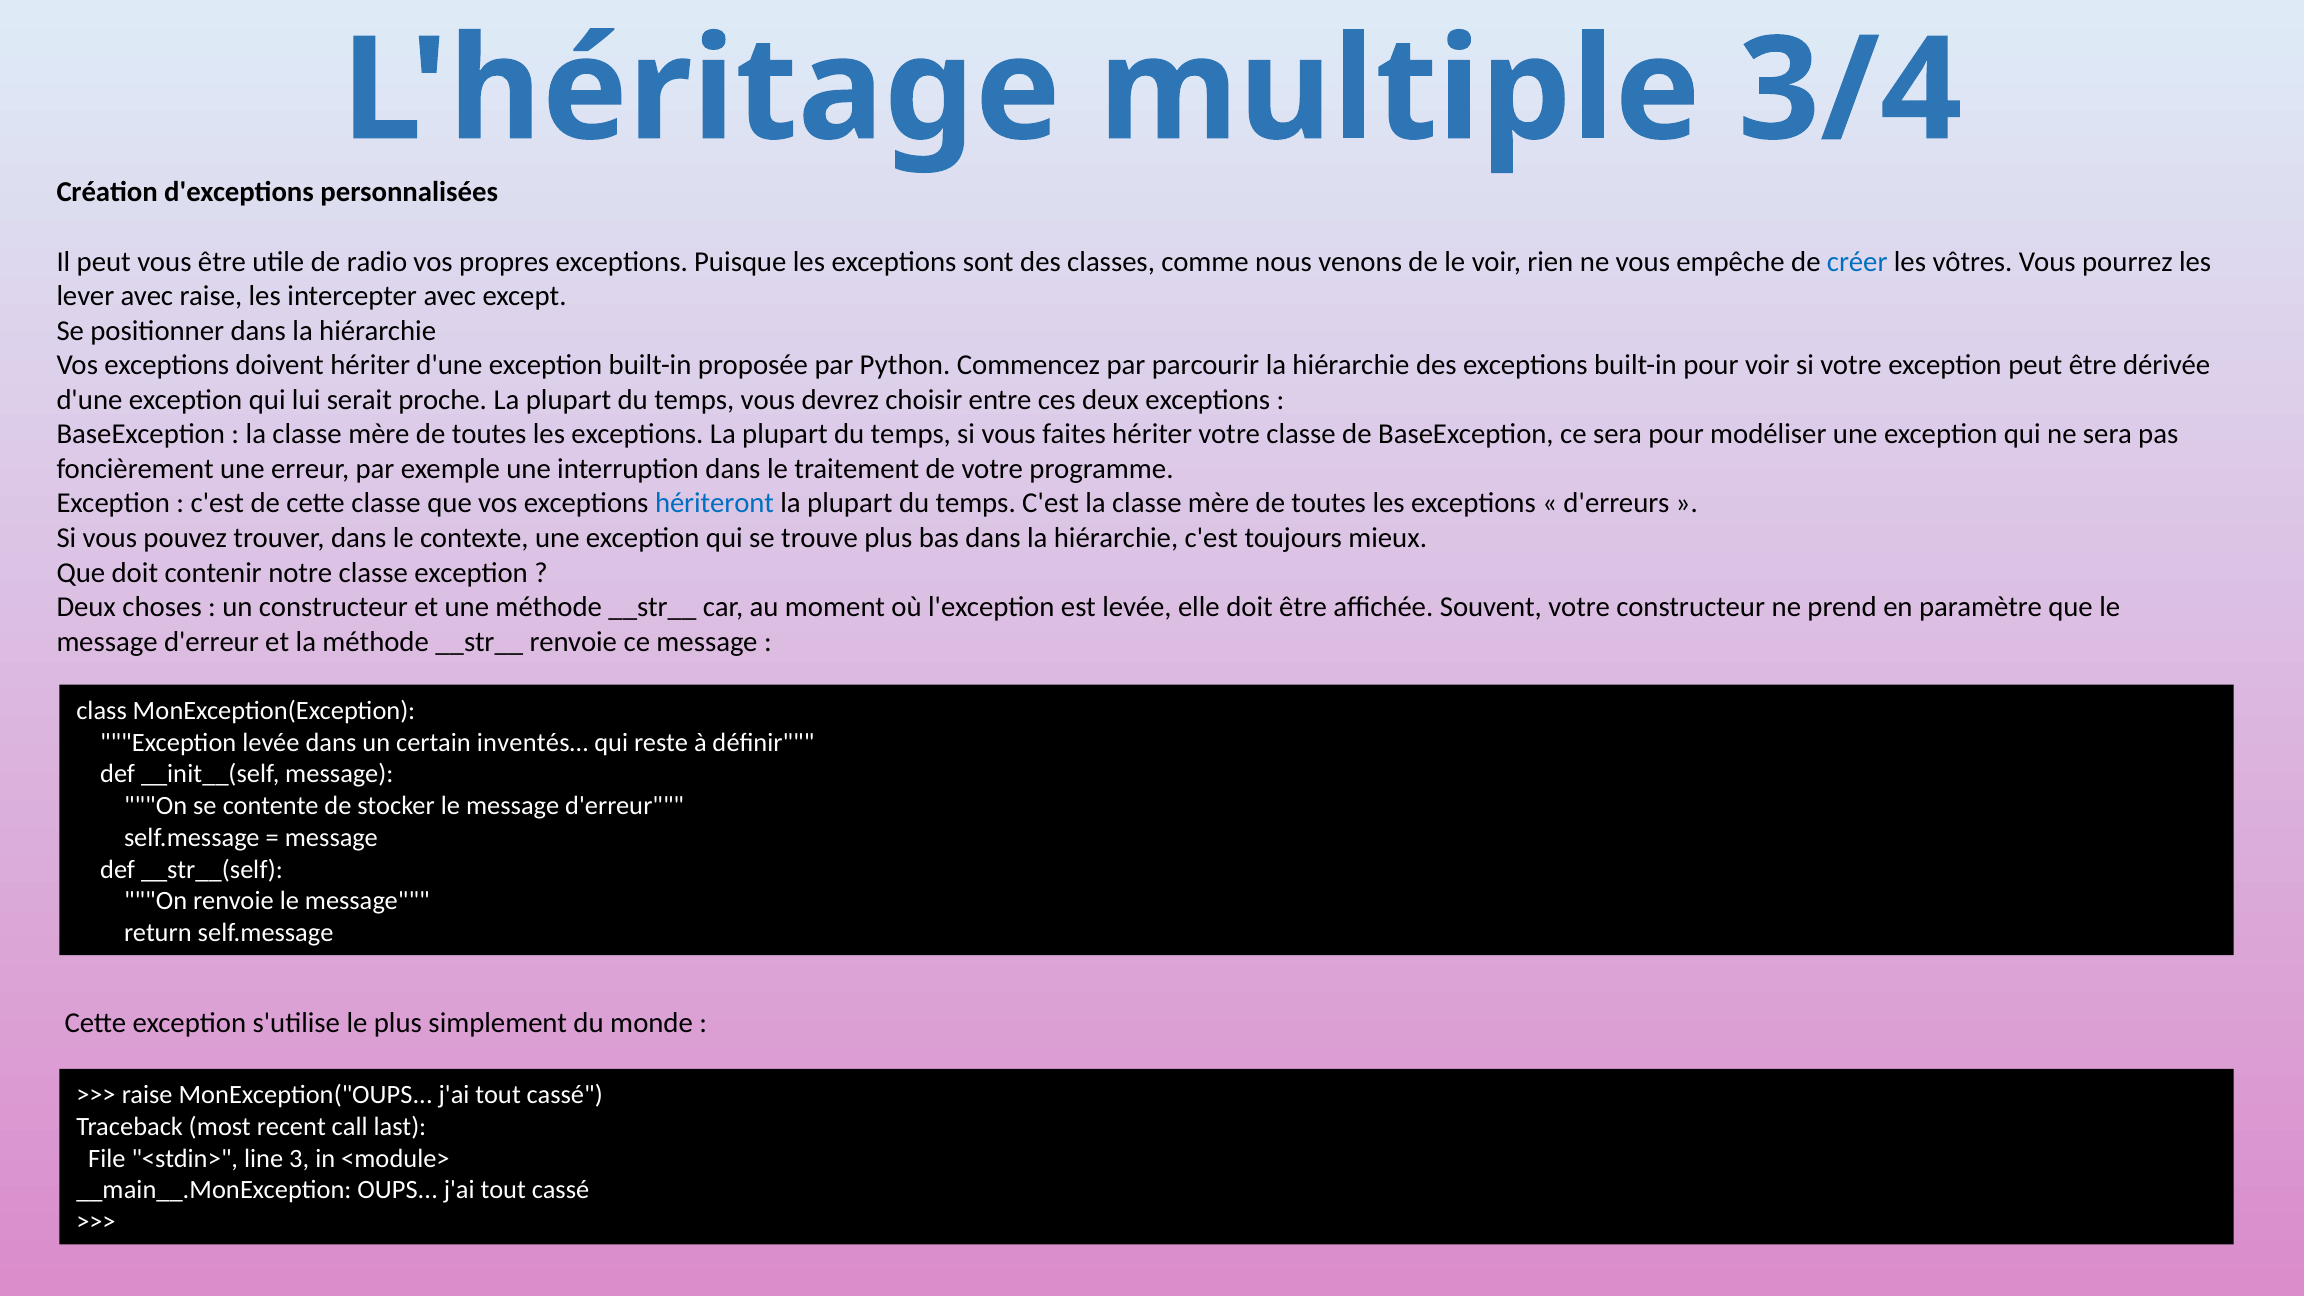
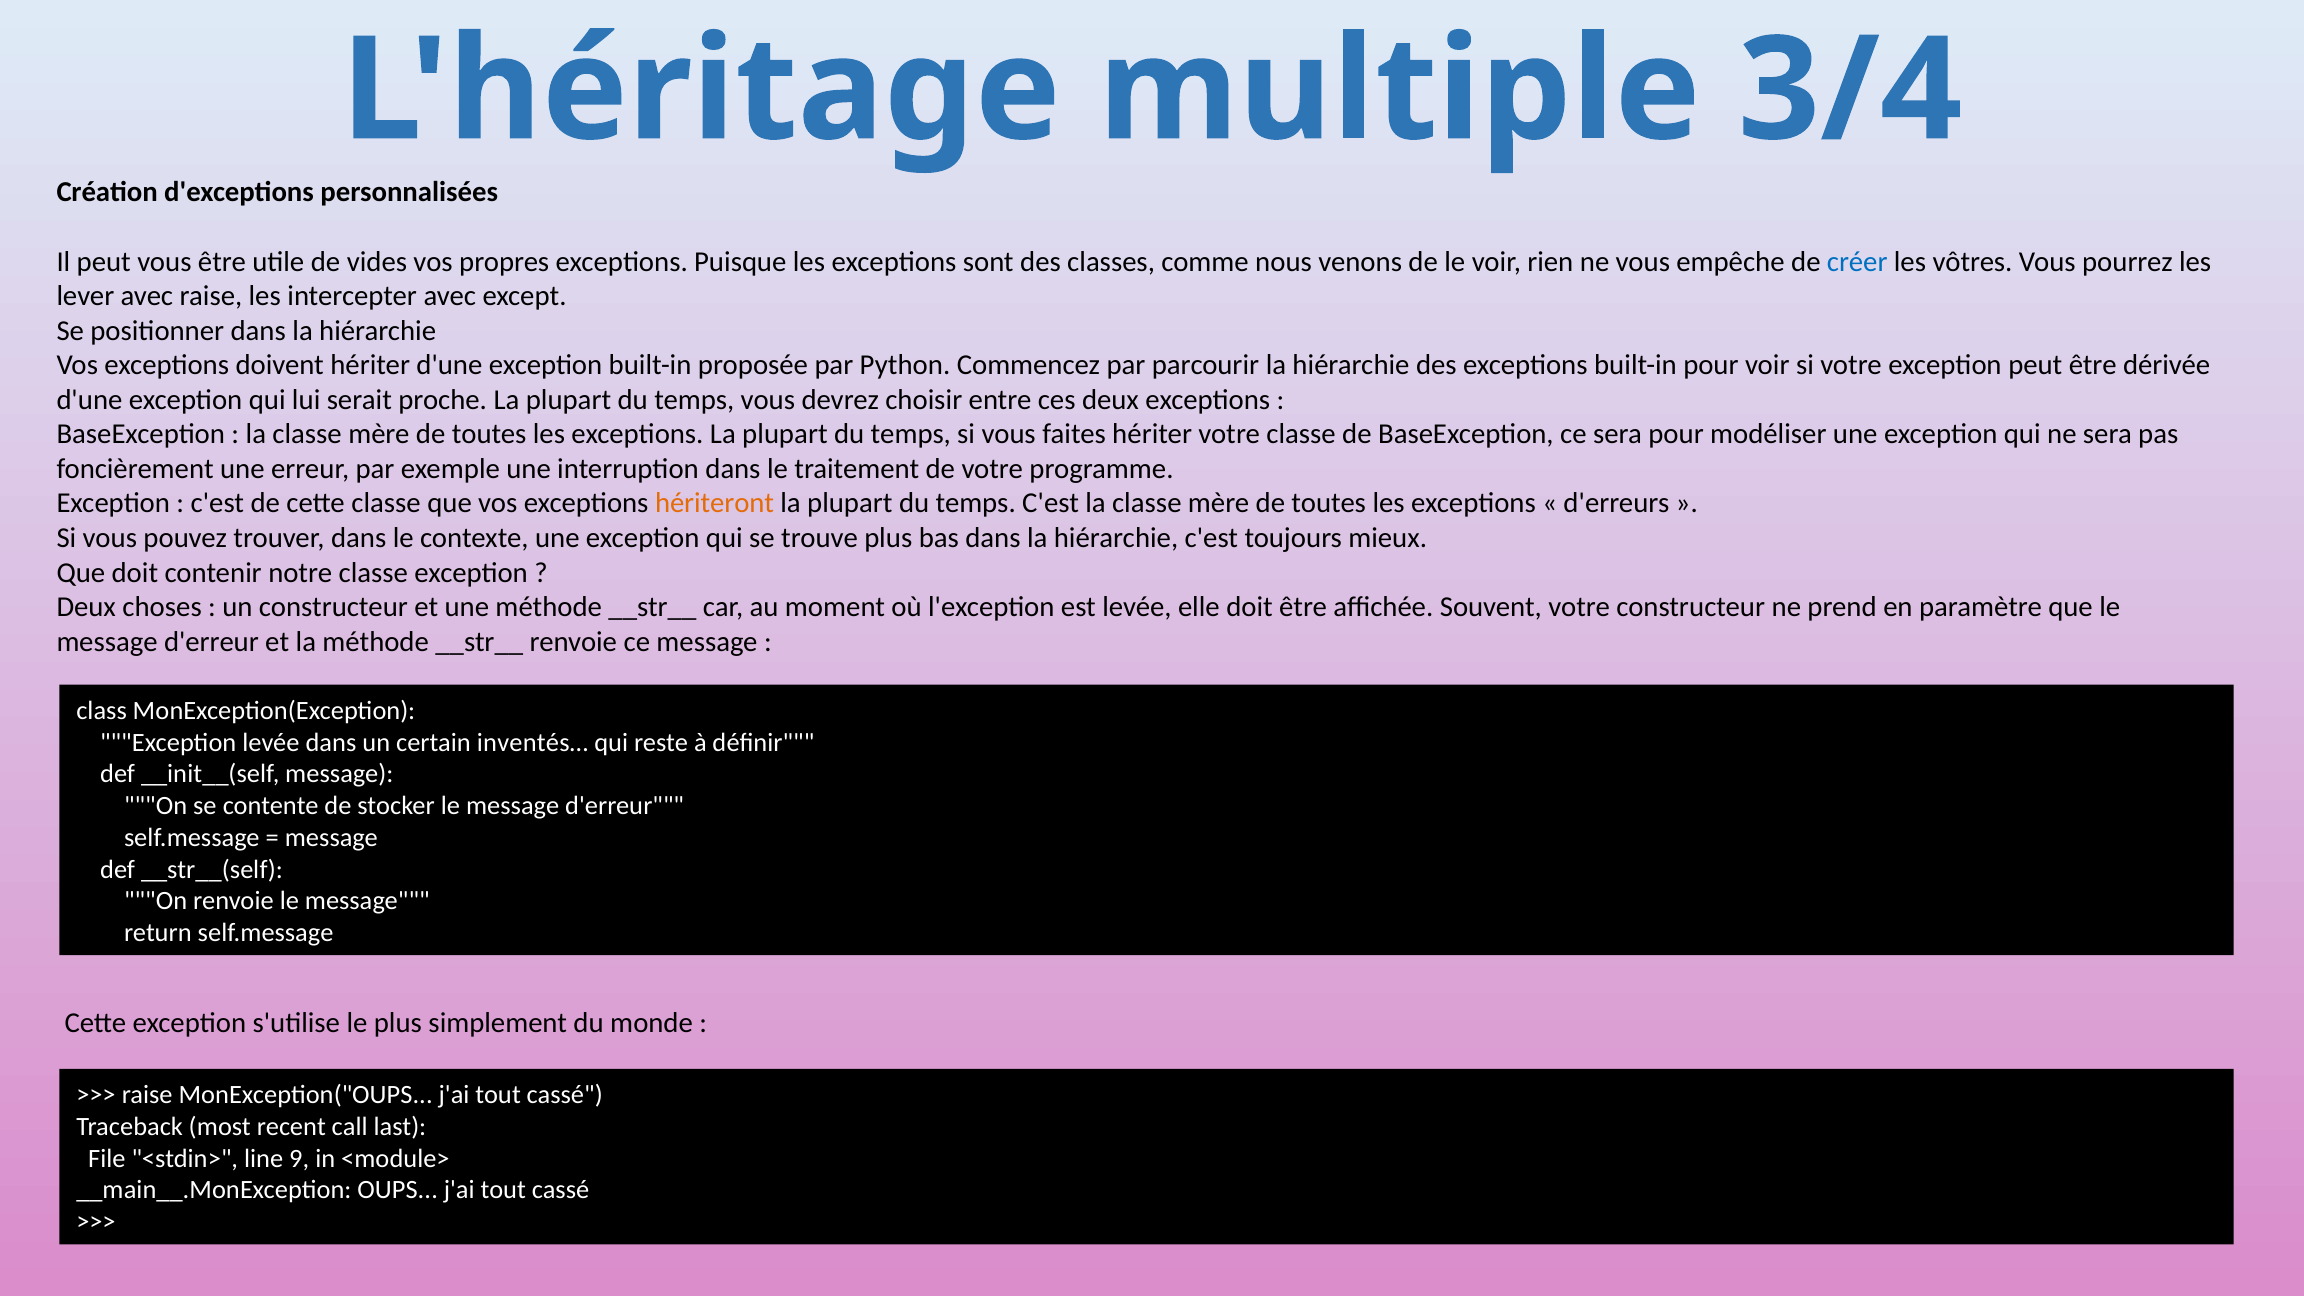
radio: radio -> vides (377, 262)
hériteront colour: blue -> orange (714, 503)
3: 3 -> 9 (299, 1159)
